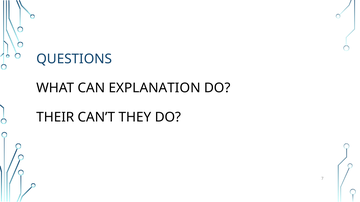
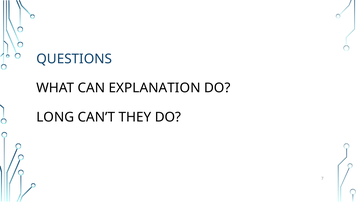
THEIR: THEIR -> LONG (55, 117)
